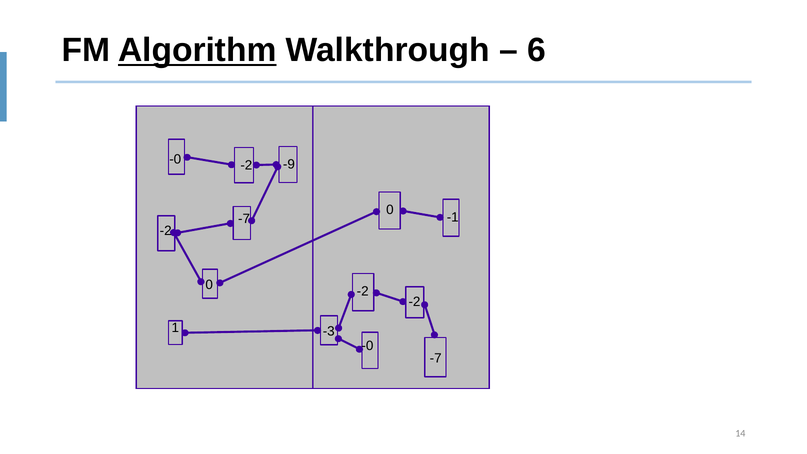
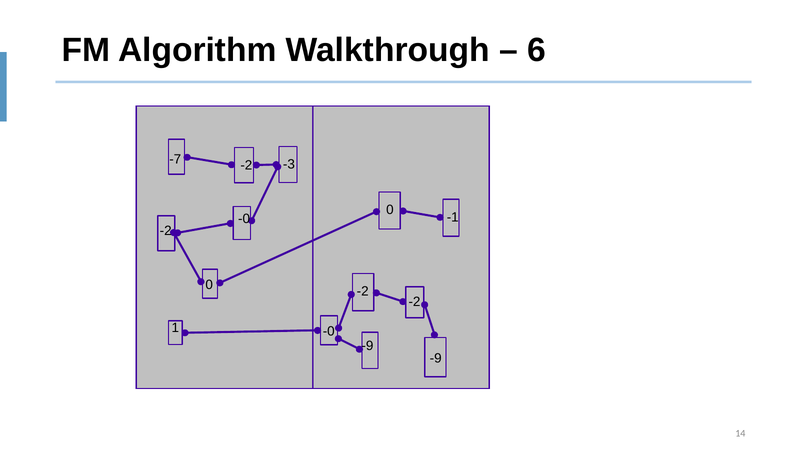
Algorithm underline: present -> none (197, 50)
-0: -0 -> -7 (175, 159)
-9: -9 -> -3 (289, 164)
-7: -7 -> -0 (244, 219)
1 -3: -3 -> -0 (329, 331)
-0: -0 -> -9 (367, 346)
-7: -7 -> -9 (436, 358)
